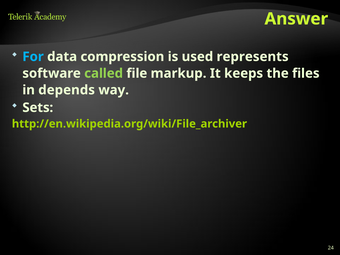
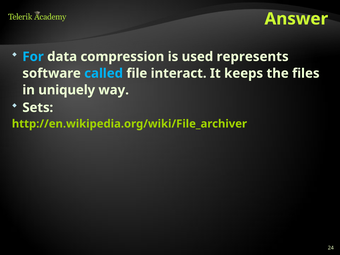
called colour: light green -> light blue (104, 73)
markup: markup -> interact (179, 73)
depends: depends -> uniquely (67, 90)
